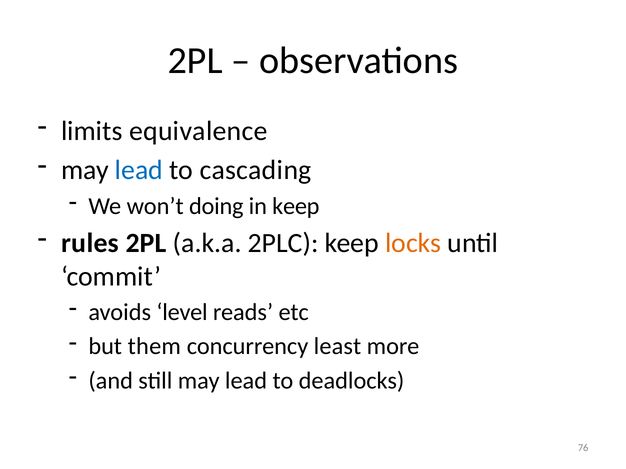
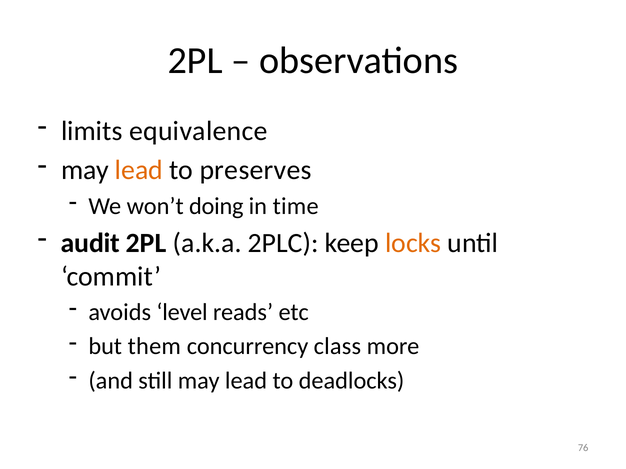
lead colour: blue -> orange (139, 170)
cascading: cascading -> preserves (256, 170)
in keep: keep -> time (296, 206)
rules: rules -> audit (90, 243)
least: least -> class (337, 347)
